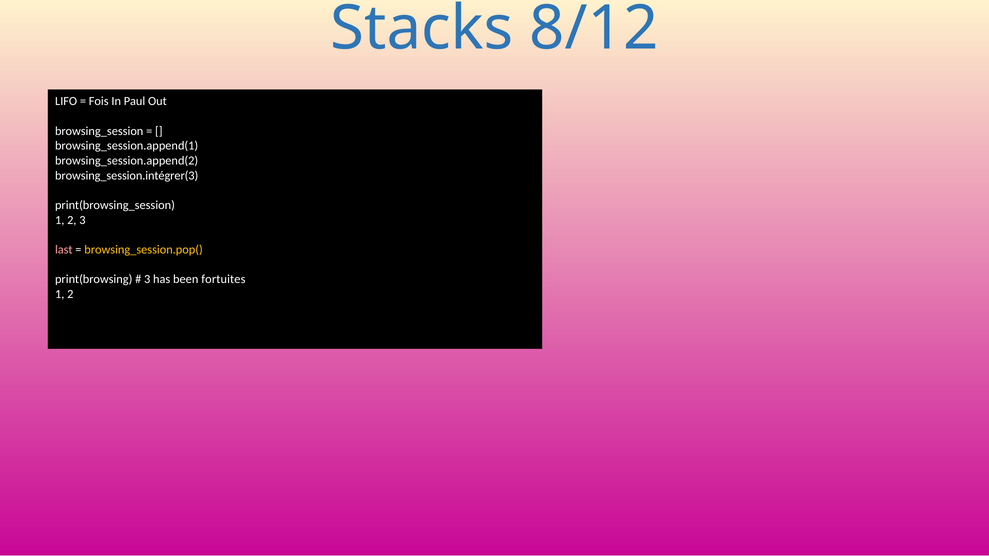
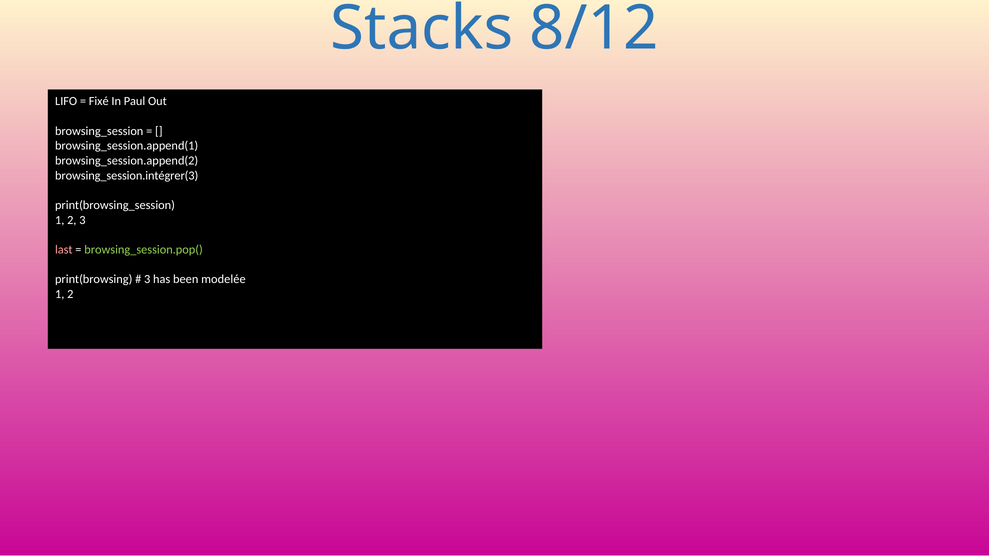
Fois: Fois -> Fixé (99, 101)
browsing_session.pop( colour: yellow -> light green (144, 250)
fortuites: fortuites -> modelée (223, 279)
